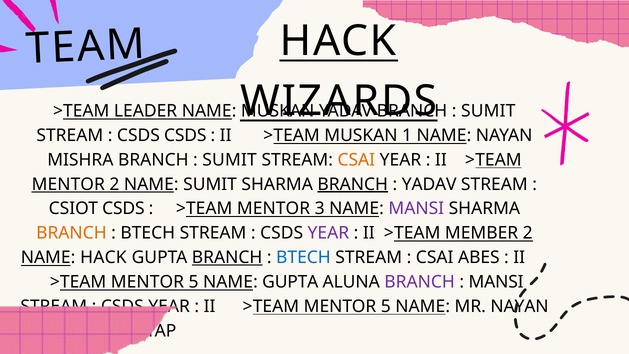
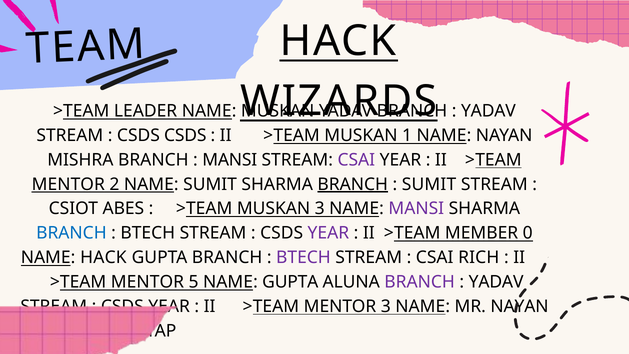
SUMIT: SUMIT -> YADAV (488, 111)
SUMIT: SUMIT -> MANSI (230, 160)
CSAI colour: orange -> purple (356, 160)
YADAV: YADAV -> SUMIT (429, 184)
CSIOT CSDS: CSDS -> ABES (123, 209)
MENTOR: MENTOR -> MUSKAN (274, 209)
BRANCH colour: orange -> blue (71, 233)
MEMBER 2: 2 -> 0 (528, 233)
BRANCH underline: present -> none (227, 257)
BTECH colour: blue -> purple (303, 257)
ABES: ABES -> RICH (479, 257)
MANSI: MANSI -> YADAV (496, 282)
5: 5 -> 3 (386, 306)
